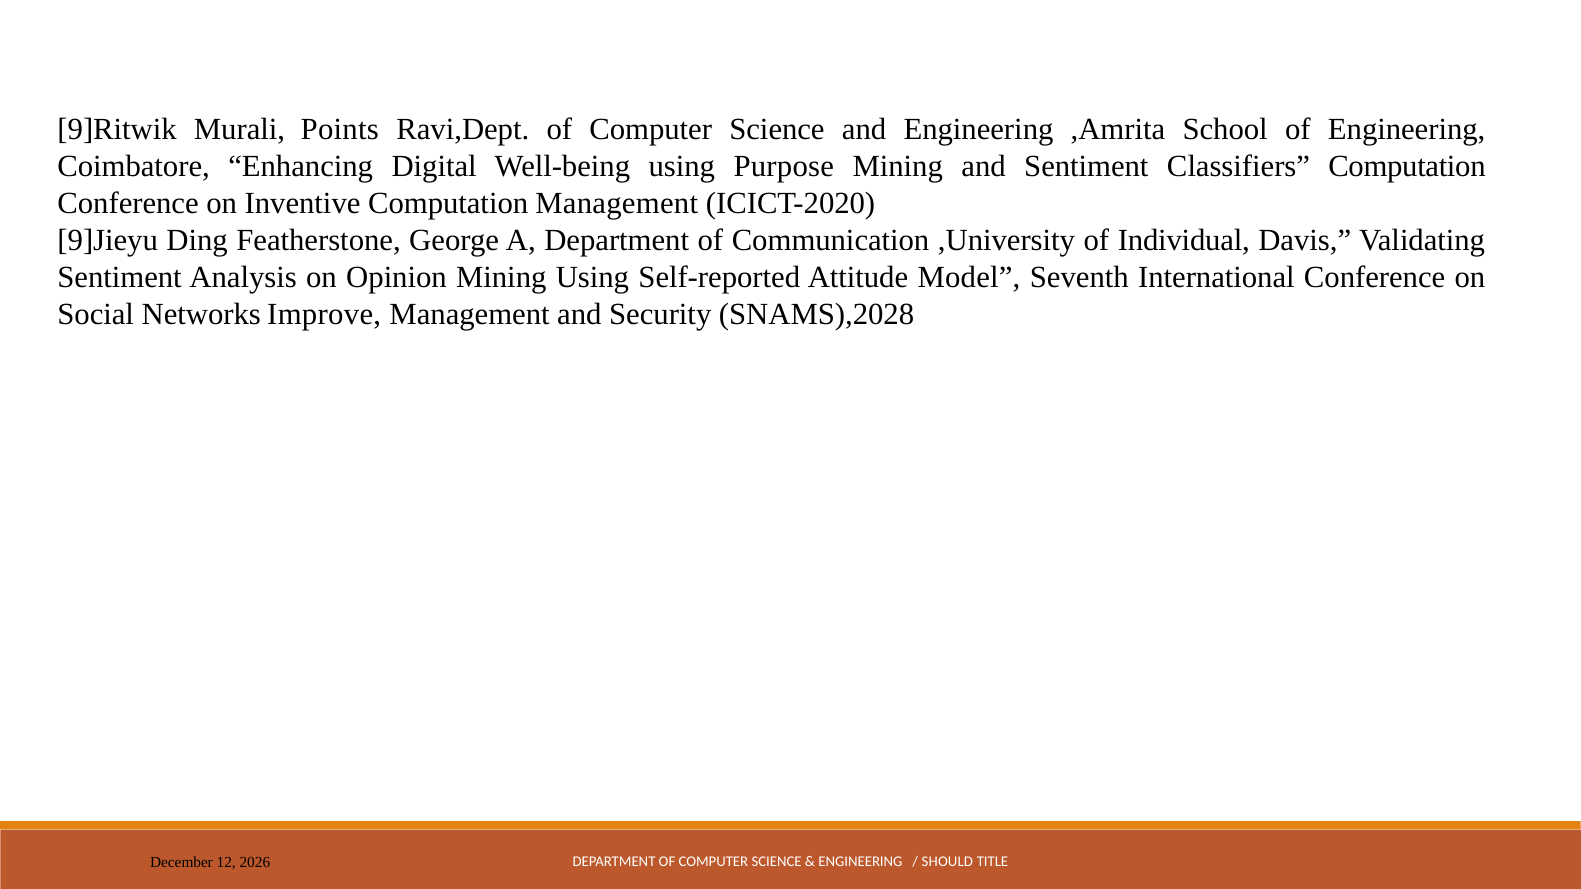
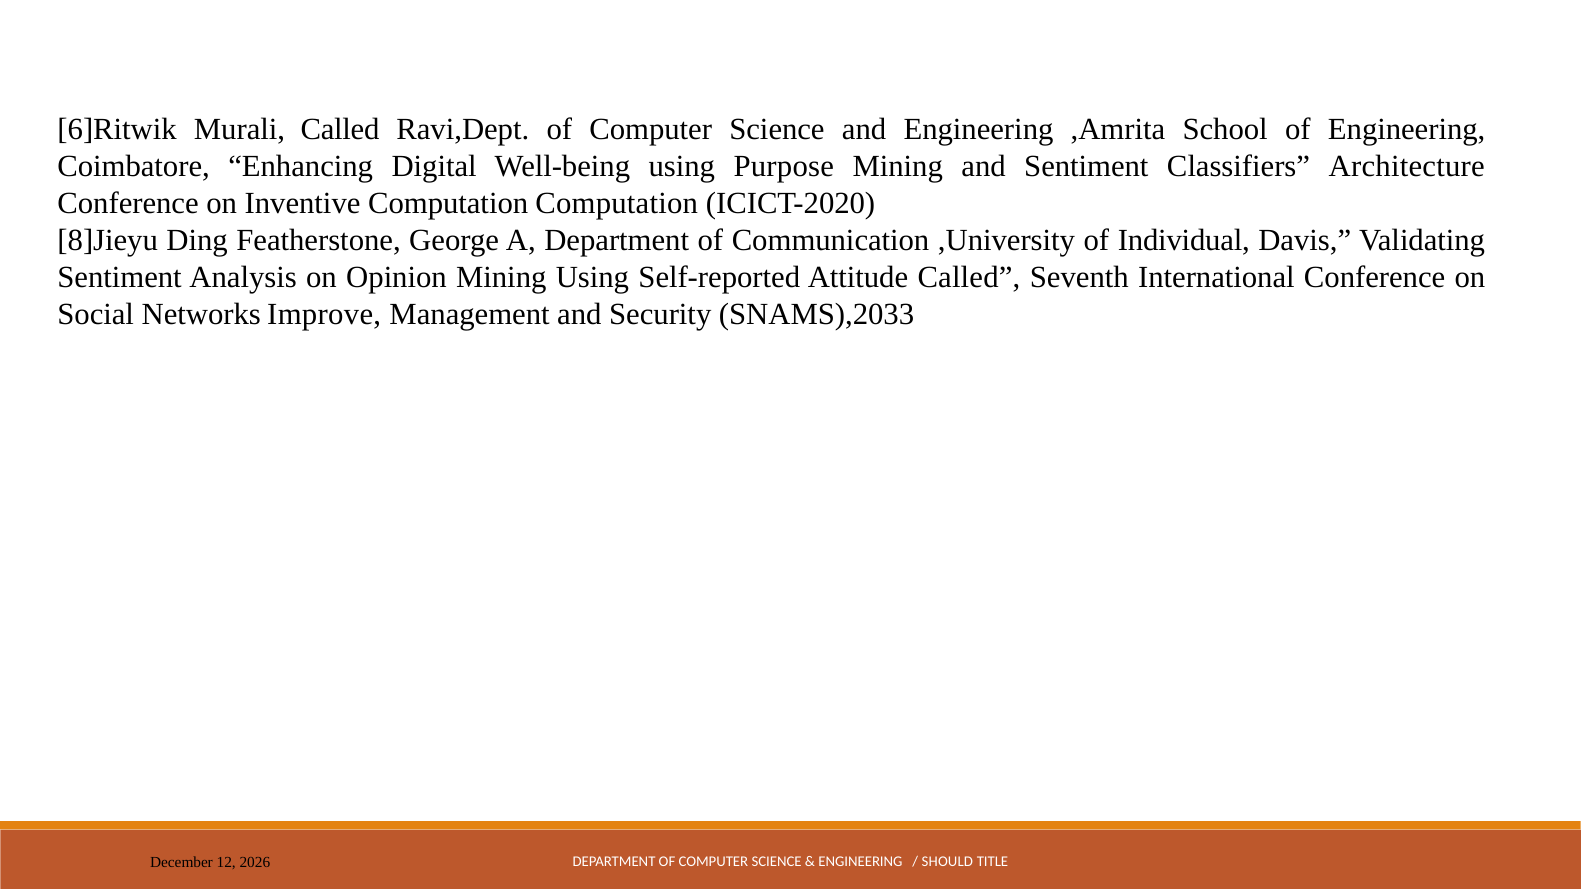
9]Ritwik: 9]Ritwik -> 6]Ritwik (117, 130)
Murali Points: Points -> Called (340, 130)
Classifiers Computation: Computation -> Architecture (1407, 167)
Computation Management: Management -> Computation (617, 204)
9]Jieyu: 9]Jieyu -> 8]Jieyu (108, 241)
Attitude Model: Model -> Called (969, 278)
SNAMS),2028: SNAMS),2028 -> SNAMS),2033 (817, 314)
